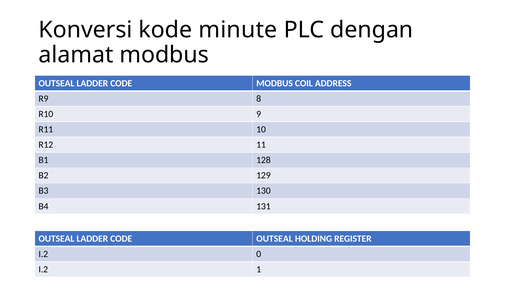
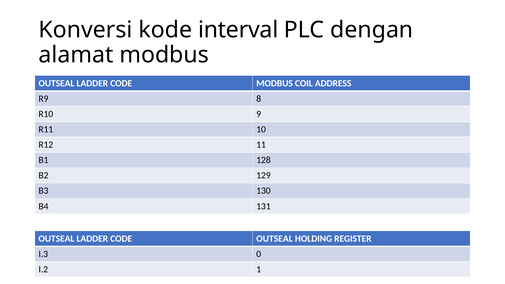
minute: minute -> interval (238, 30)
I.2: I.2 -> I.3 (43, 254)
